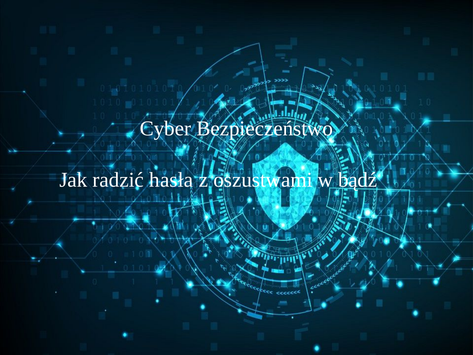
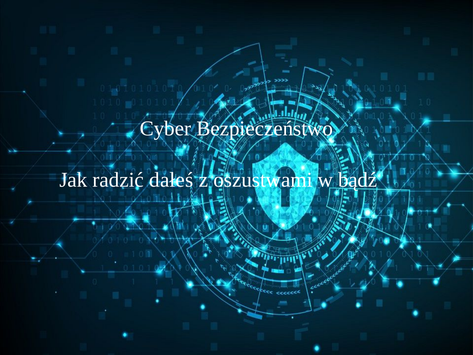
hasła: hasła -> dałeś (171, 180)
